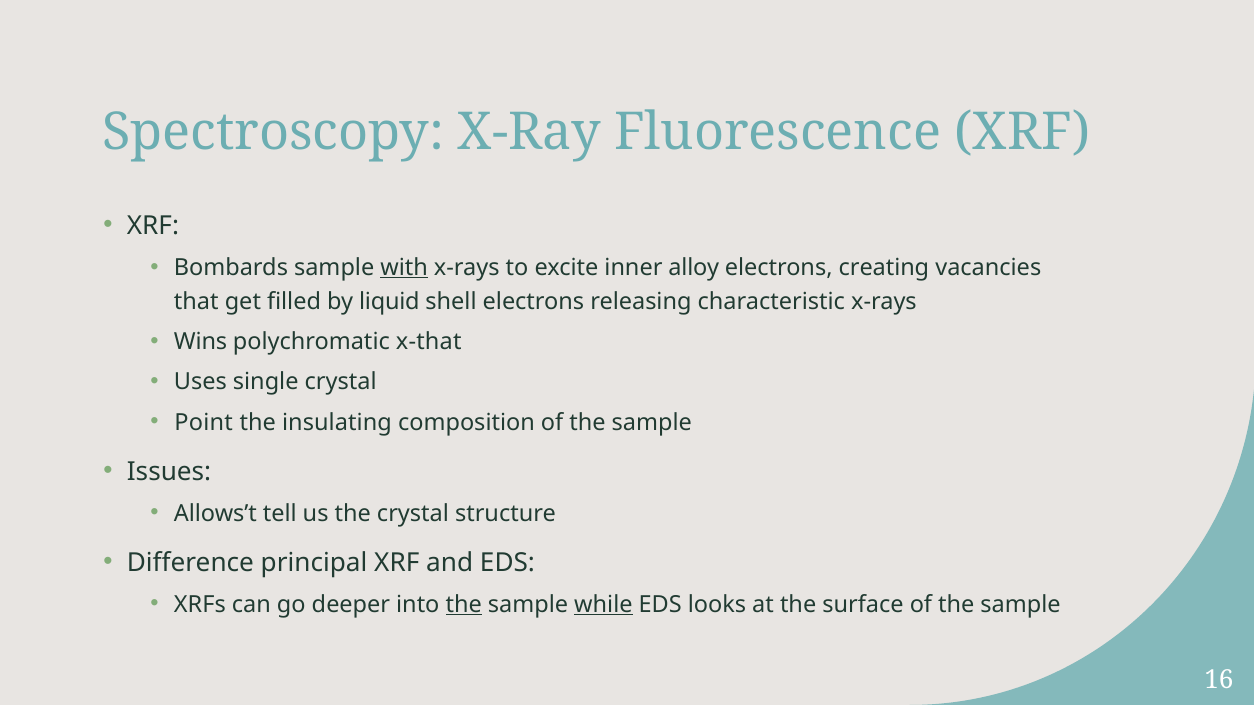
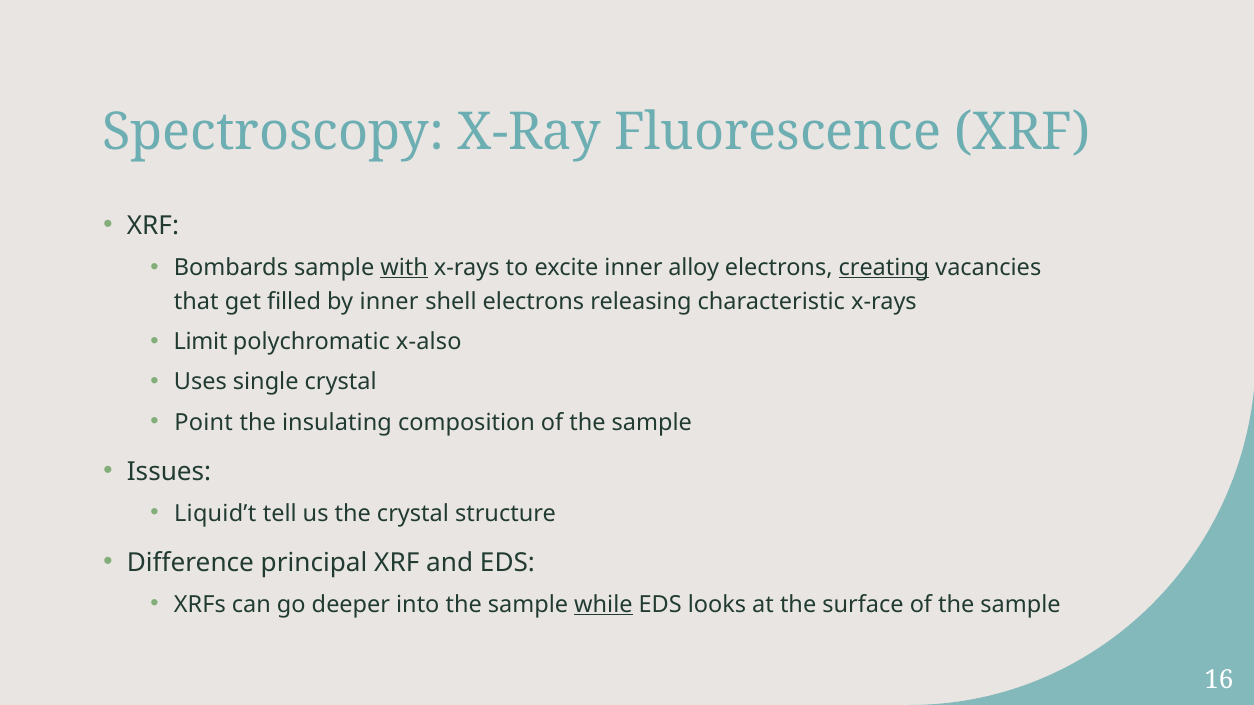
creating underline: none -> present (884, 268)
by liquid: liquid -> inner (389, 301)
Wins: Wins -> Limit (201, 342)
x-that: x-that -> x-also (429, 342)
Allows’t: Allows’t -> Liquid’t (215, 514)
the underline: present -> none (464, 605)
